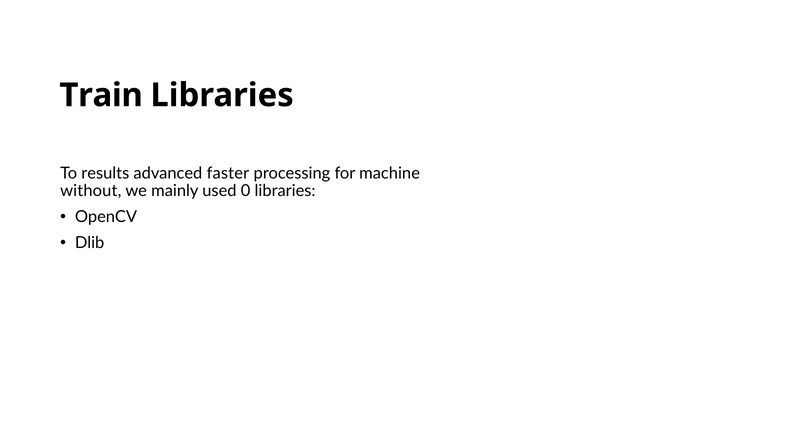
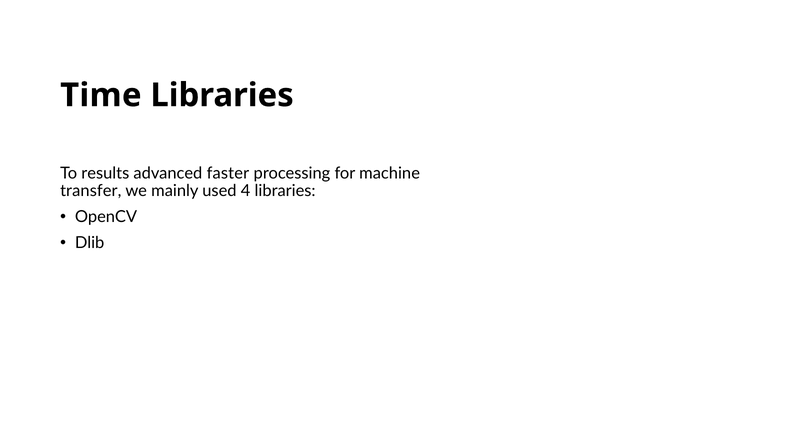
Train: Train -> Time (101, 95)
without: without -> transfer (91, 191)
0: 0 -> 4 (246, 191)
